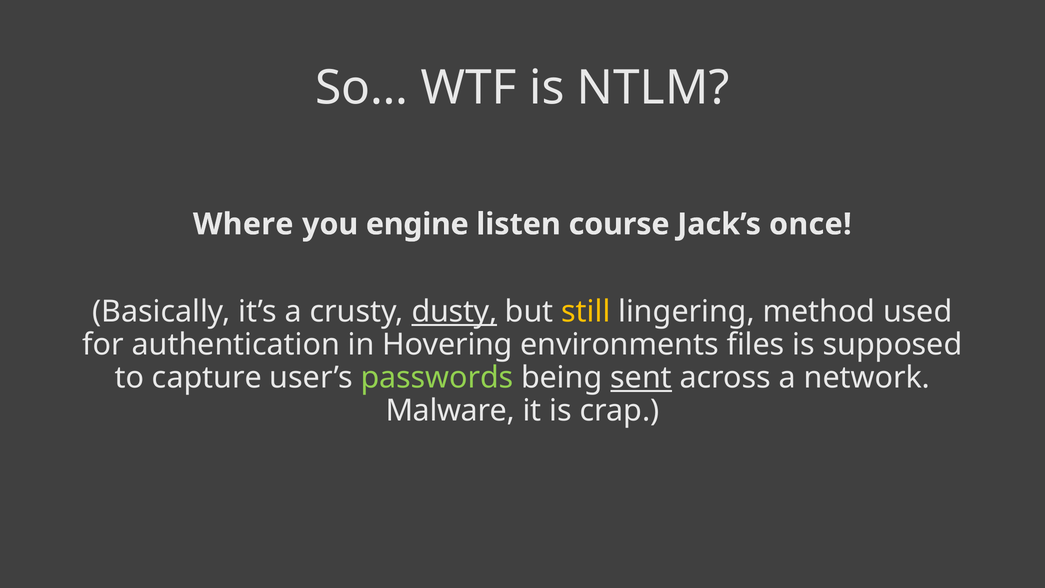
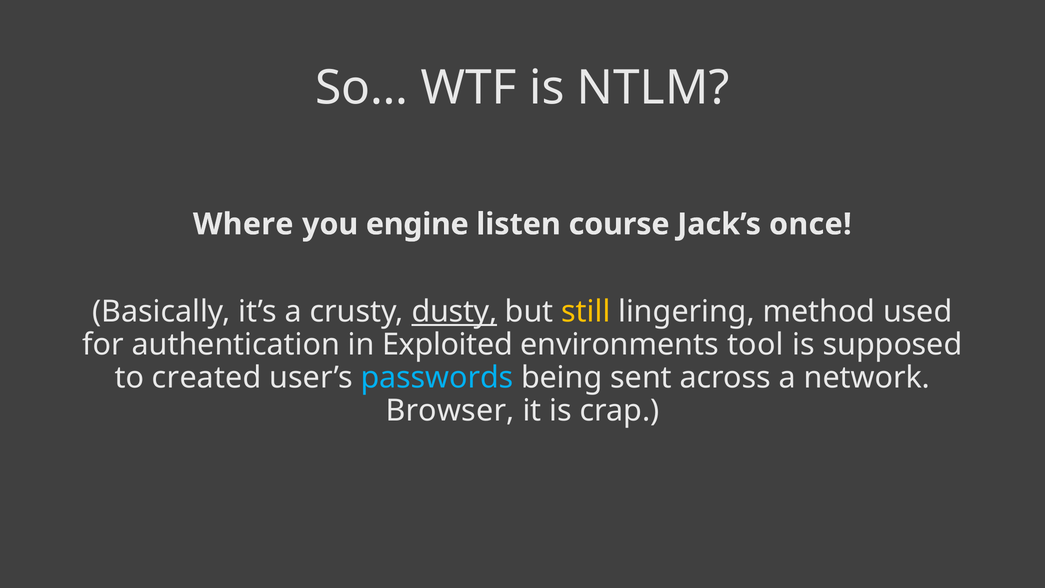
Hovering: Hovering -> Exploited (448, 345)
files: files -> tool (755, 345)
capture: capture -> created (207, 378)
passwords colour: light green -> light blue (437, 378)
sent underline: present -> none (641, 378)
Malware: Malware -> Browser (450, 411)
